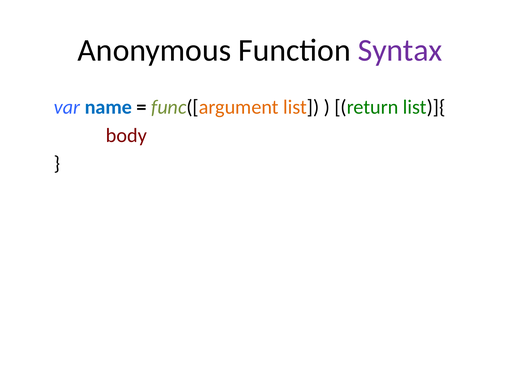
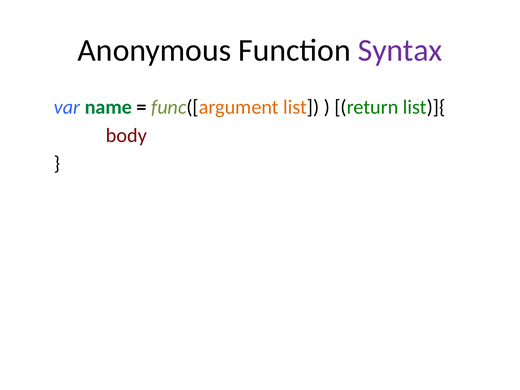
name colour: blue -> green (108, 107)
